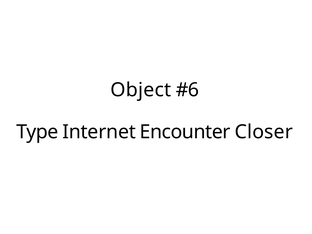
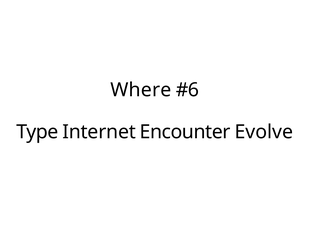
Object: Object -> Where (141, 90)
Closer: Closer -> Evolve (264, 132)
